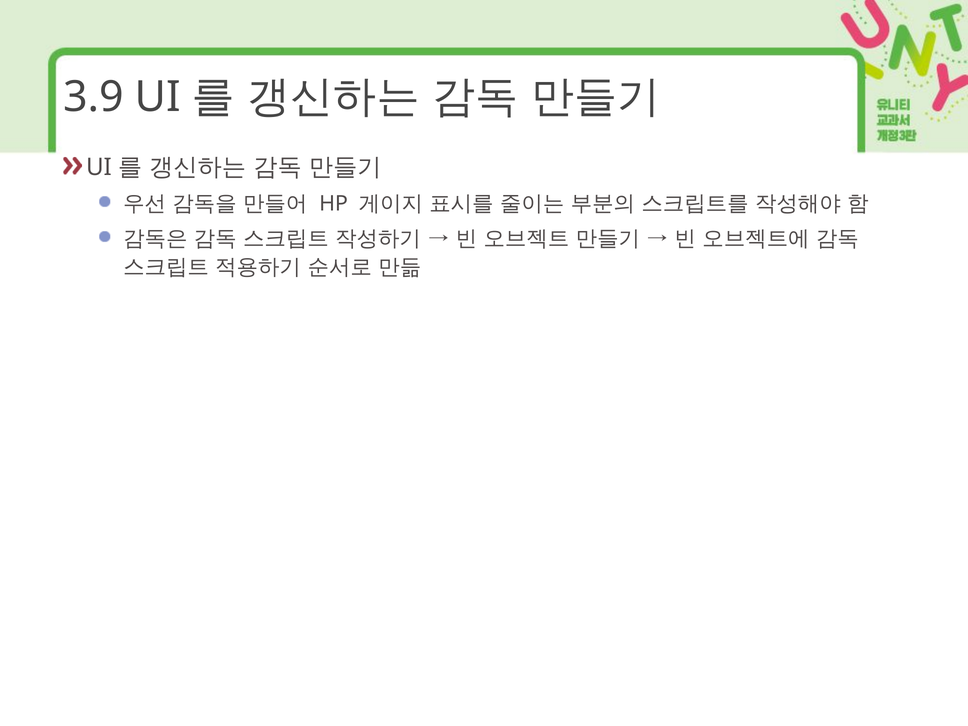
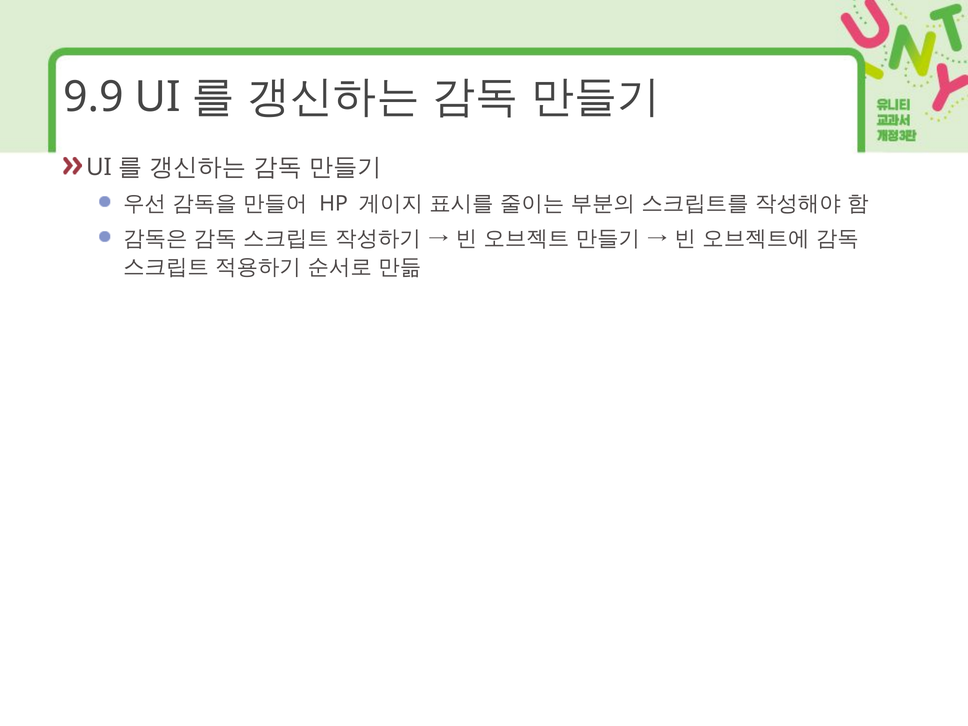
3.9: 3.9 -> 9.9 (93, 97)
